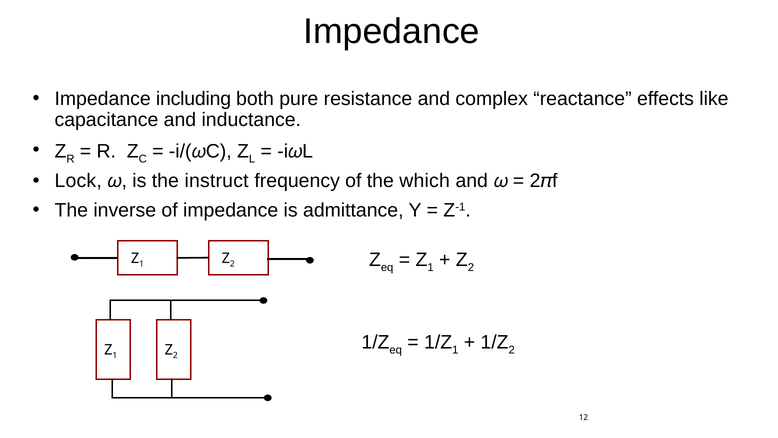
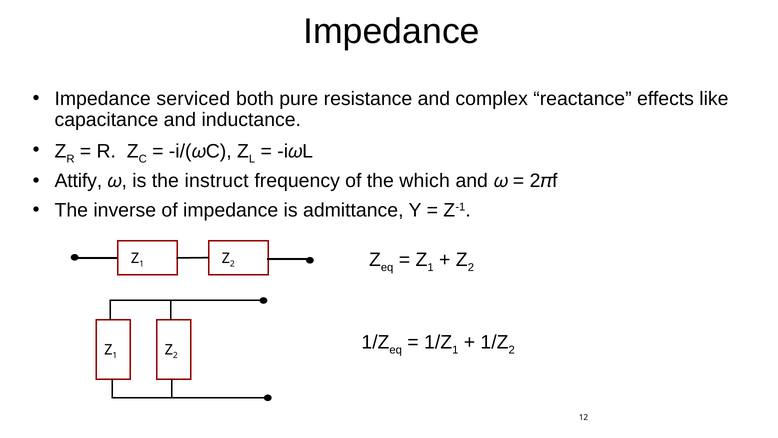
including: including -> serviced (193, 99)
Lock: Lock -> Attify (78, 181)
